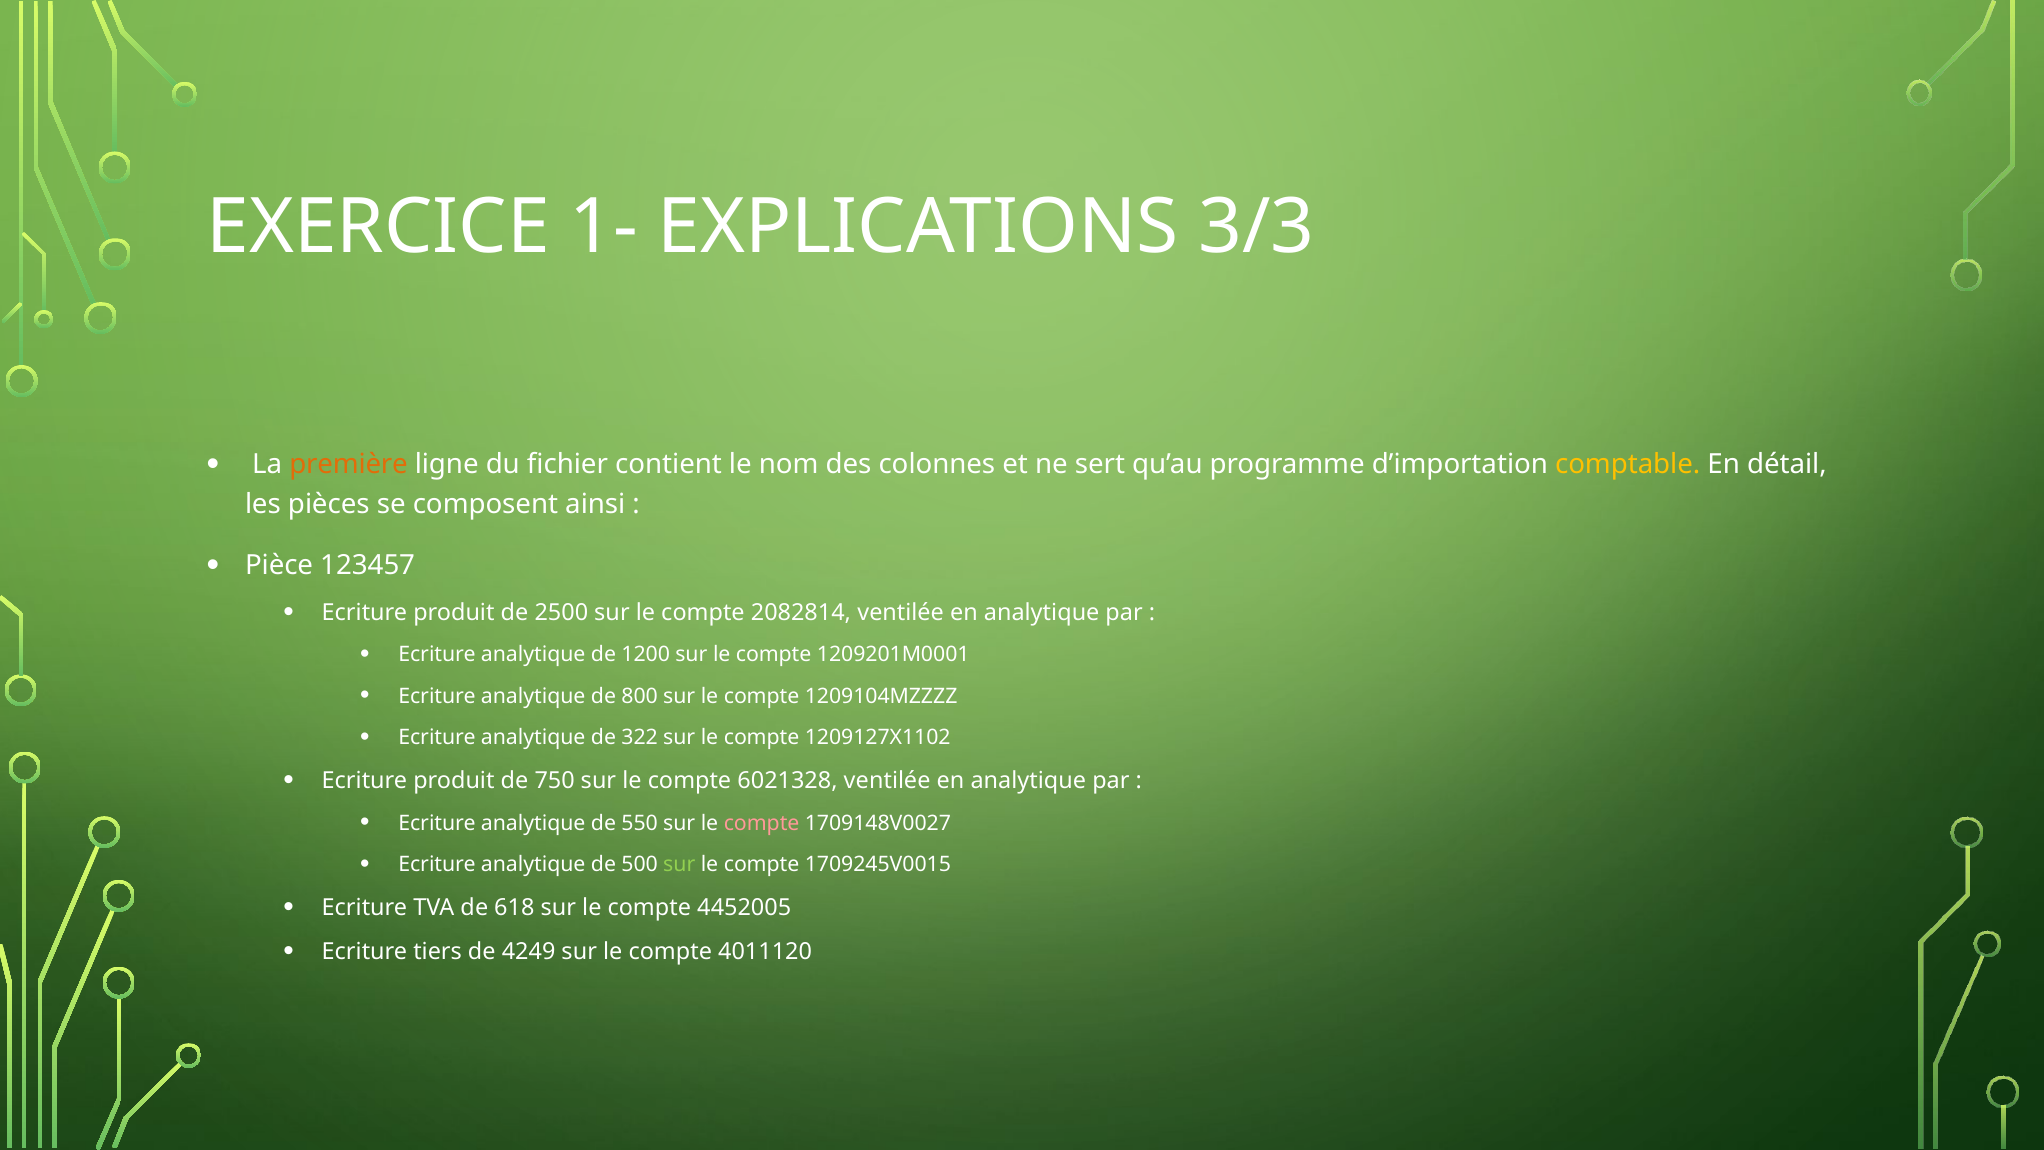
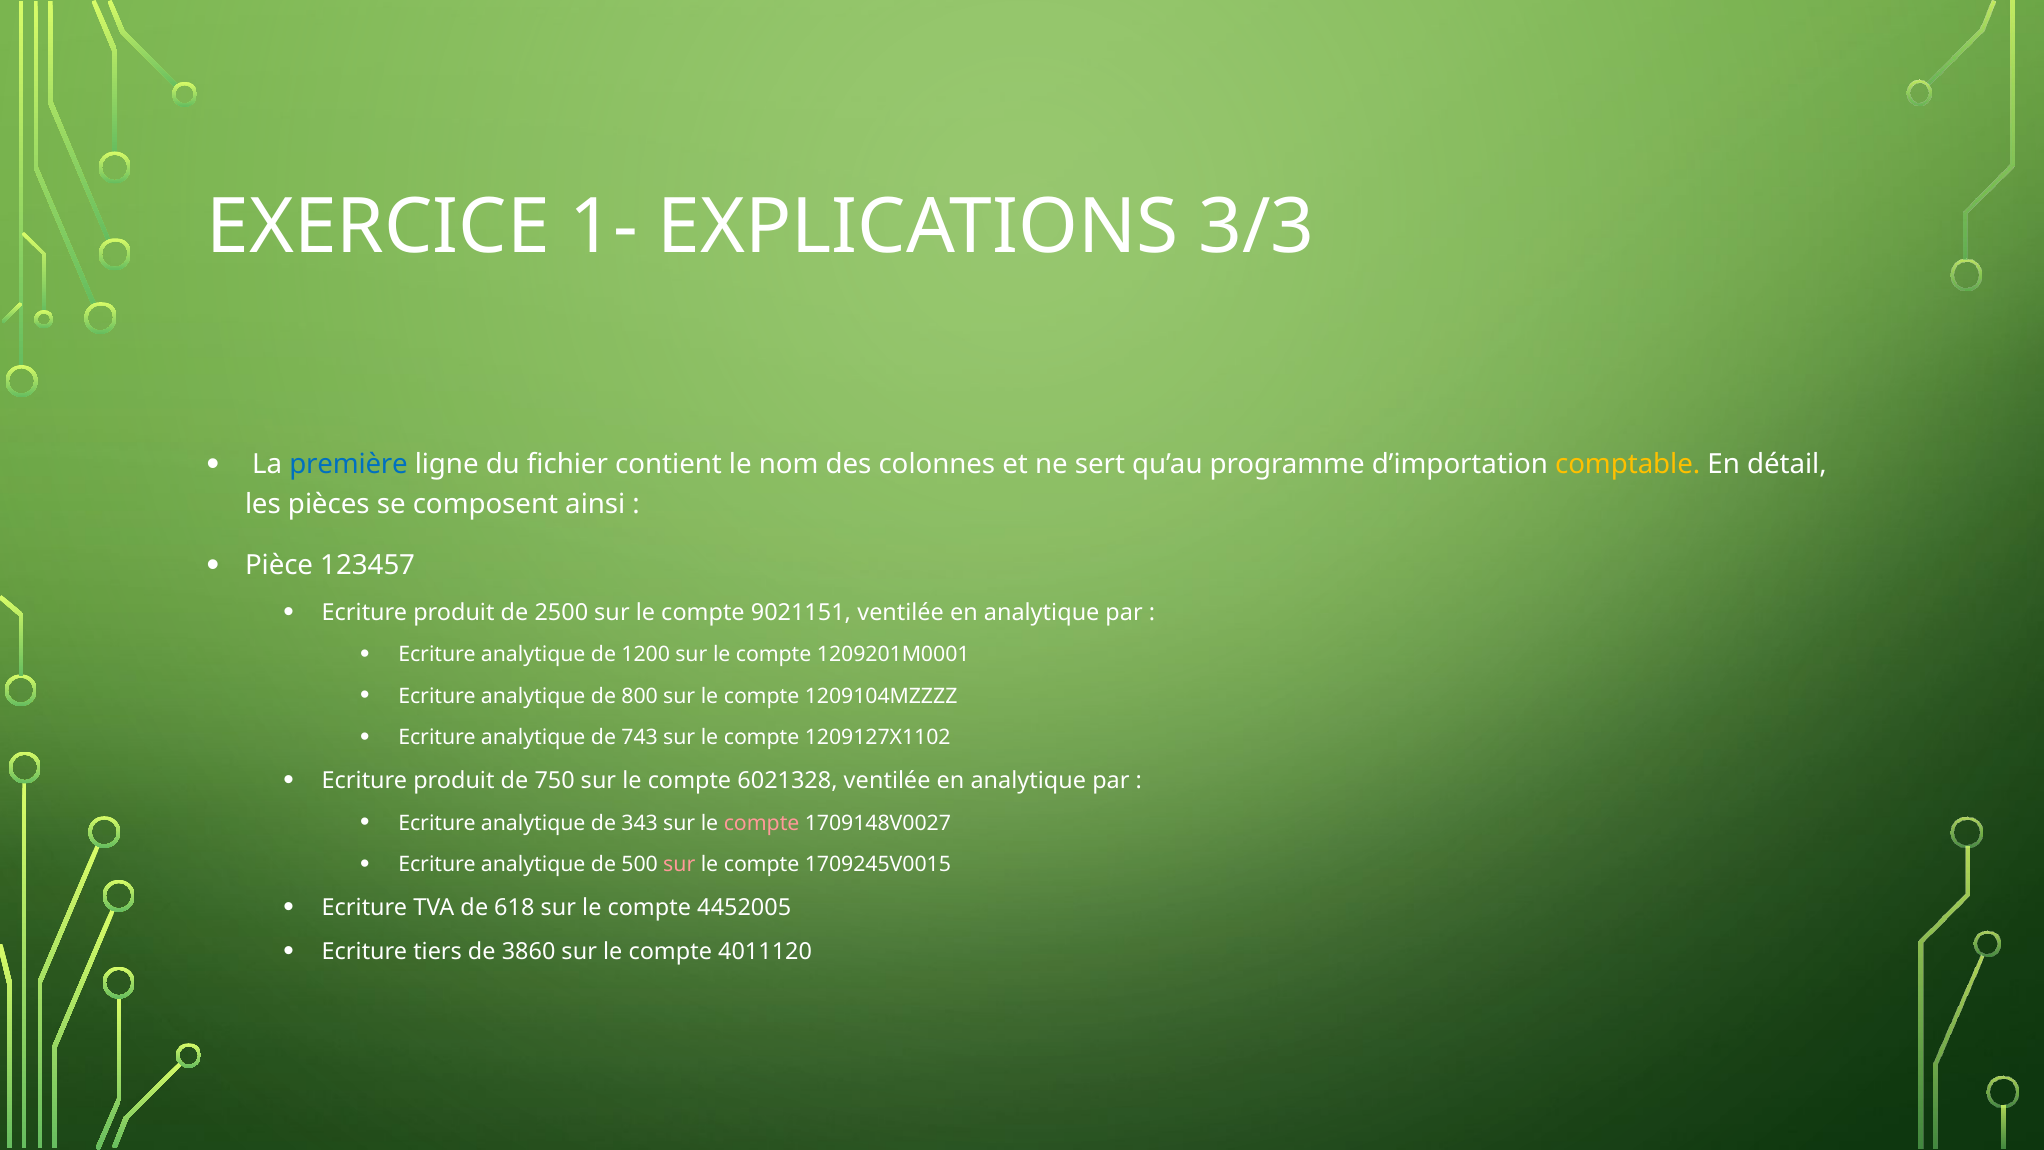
première colour: orange -> blue (349, 465)
2082814: 2082814 -> 9021151 (801, 612)
322: 322 -> 743 (640, 737)
550: 550 -> 343 (640, 823)
sur colour: light green -> pink (679, 864)
4249: 4249 -> 3860 (529, 952)
